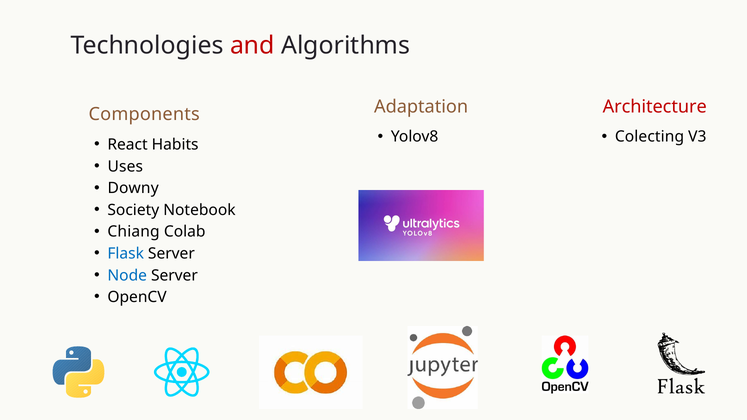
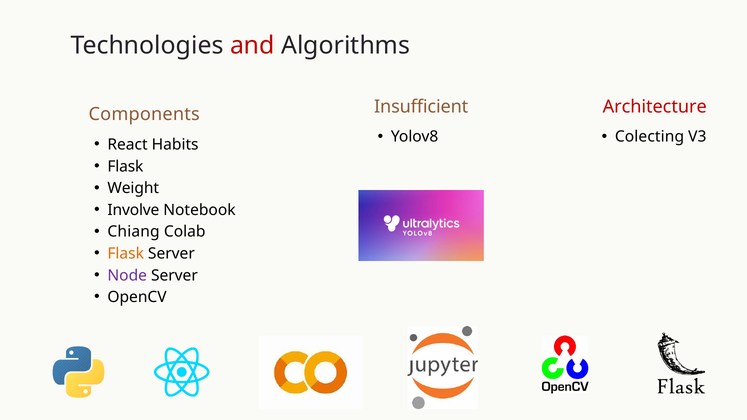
Adaptation: Adaptation -> Insufficient (421, 107)
Uses: Uses -> Flask (125, 167)
Downy: Downy -> Weight (133, 188)
Society: Society -> Involve (133, 210)
Flask colour: blue -> orange (126, 254)
Node colour: blue -> purple (127, 276)
